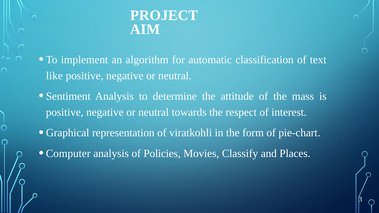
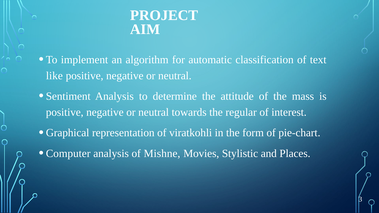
respect: respect -> regular (241, 112)
Policies: Policies -> Mishne (162, 154)
Classify: Classify -> Stylistic (240, 154)
